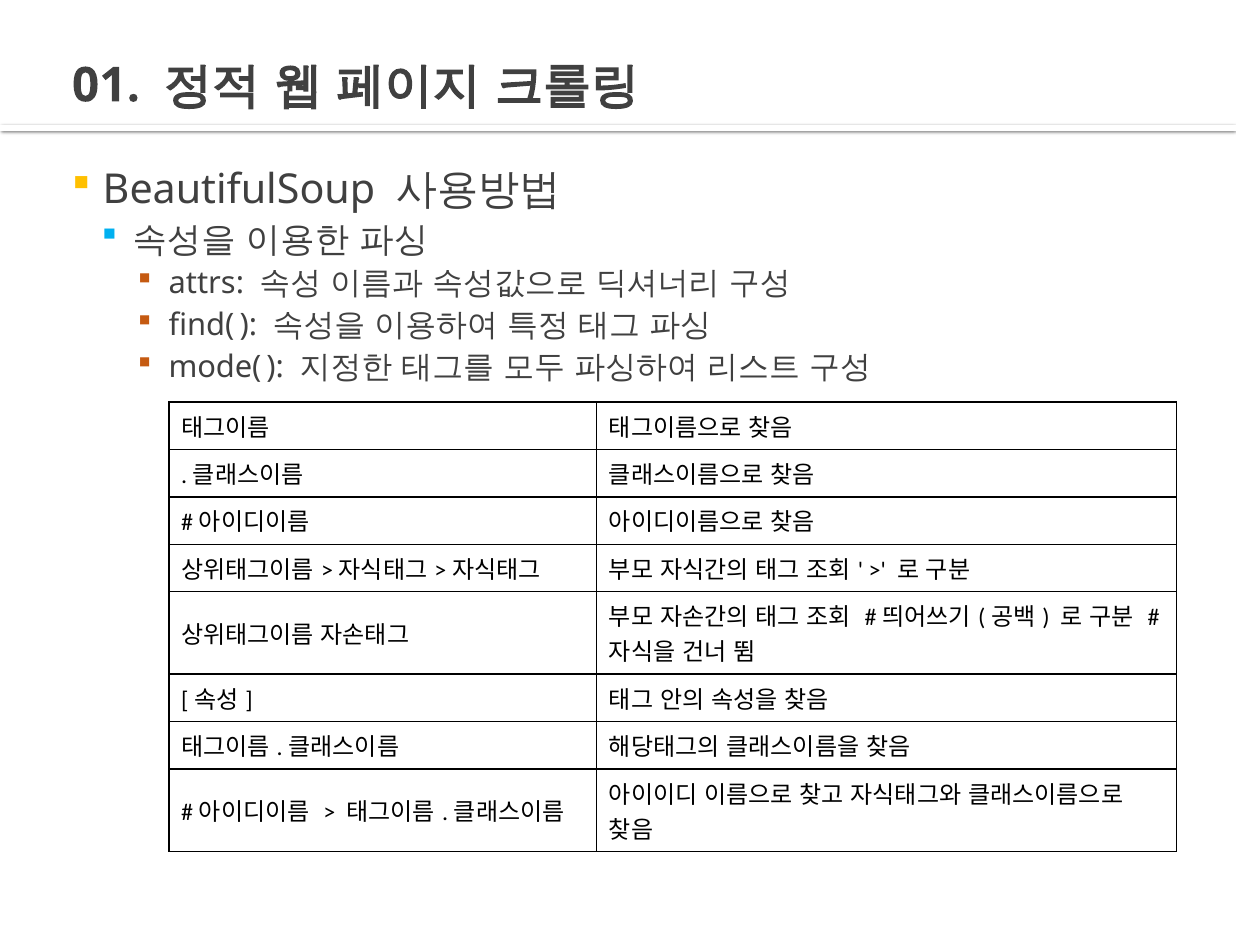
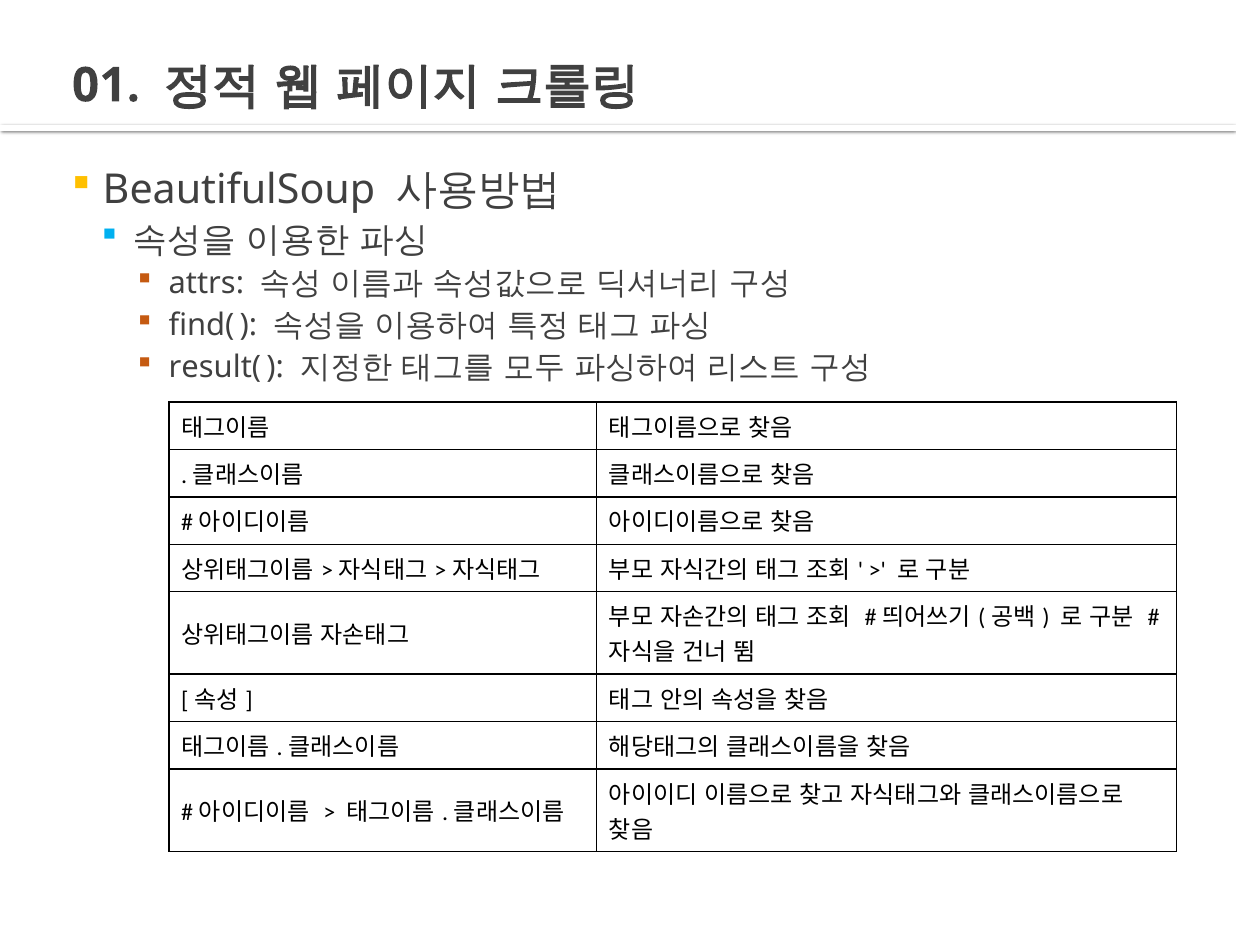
mode(: mode( -> result( (215, 367)
